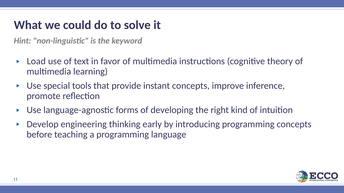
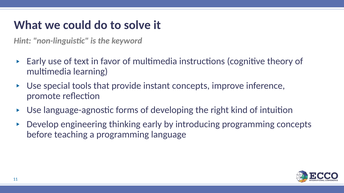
Load: Load -> Early (36, 61)
